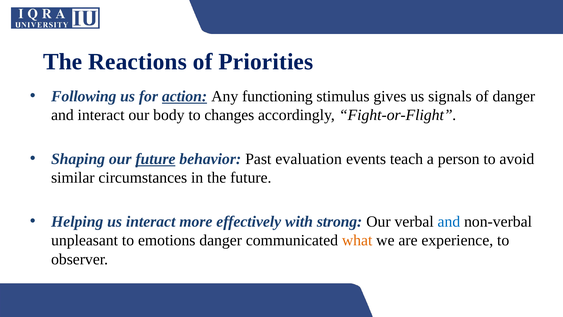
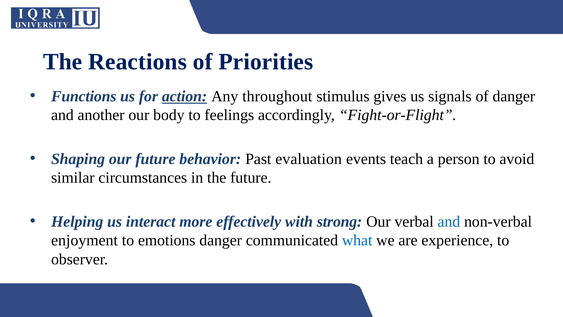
Following: Following -> Functions (84, 96)
functioning: functioning -> throughout (277, 96)
and interact: interact -> another (101, 115)
changes: changes -> feelings (229, 115)
future underline: present -> none (155, 159)
unpleasant: unpleasant -> enjoyment (85, 240)
what colour: orange -> blue (357, 240)
